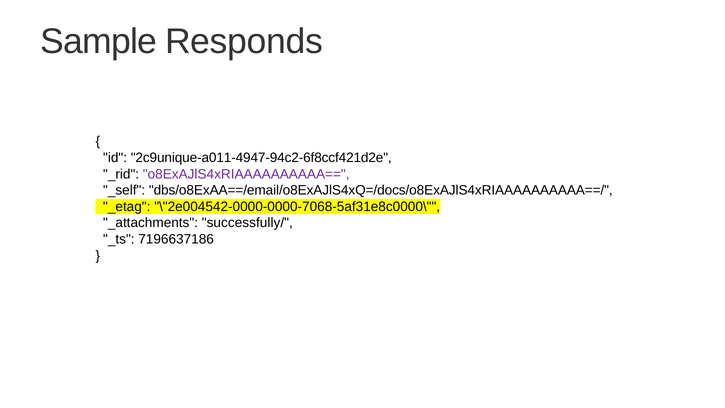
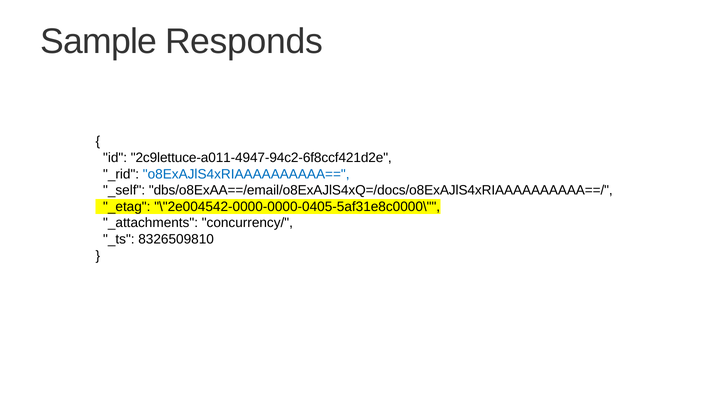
2c9unique-a011-4947-94c2-6f8ccf421d2e: 2c9unique-a011-4947-94c2-6f8ccf421d2e -> 2c9lettuce-a011-4947-94c2-6f8ccf421d2e (261, 158)
o8ExAJlS4xRIAAAAAAAAAA== colour: purple -> blue (246, 174)
\"2e004542-0000-0000-7068-5af31e8c0000\: \"2e004542-0000-0000-7068-5af31e8c0000\ -> \"2e004542-0000-0000-0405-5af31e8c0000\ (297, 207)
successfully/: successfully/ -> concurrency/ (247, 223)
7196637186: 7196637186 -> 8326509810 (176, 239)
